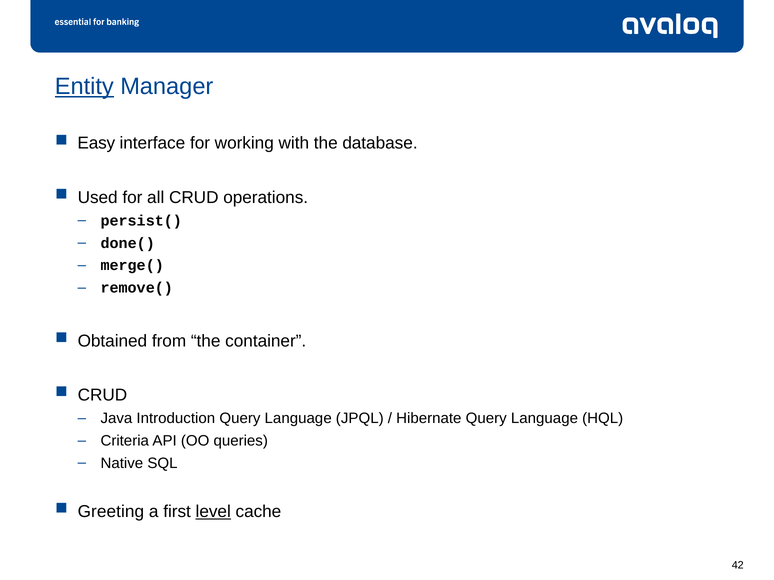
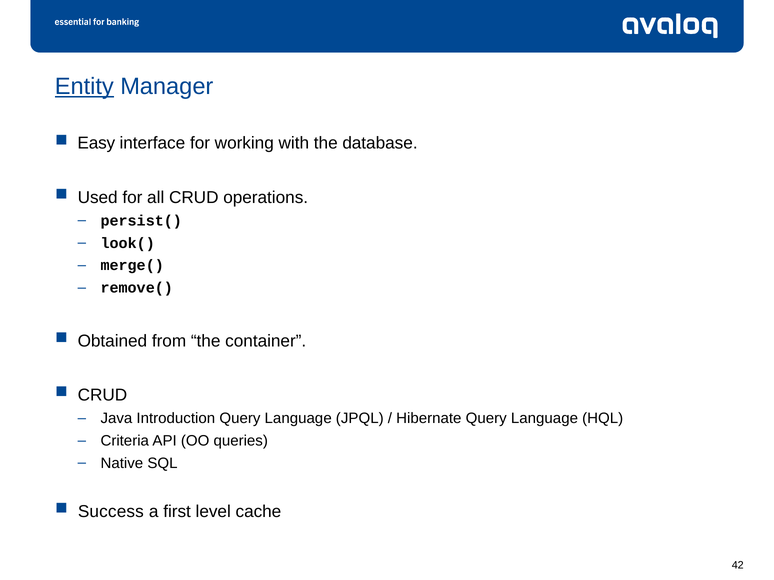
done(: done( -> look( (128, 243)
Greeting: Greeting -> Success (111, 512)
level underline: present -> none (213, 512)
